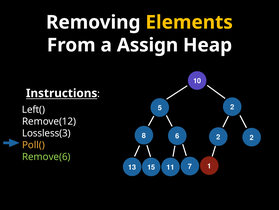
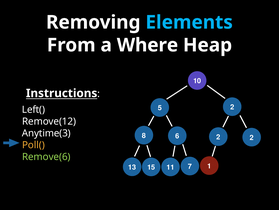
Elements colour: yellow -> light blue (189, 22)
Assign: Assign -> Where (147, 45)
Lossless(3: Lossless(3 -> Anytime(3 (46, 133)
